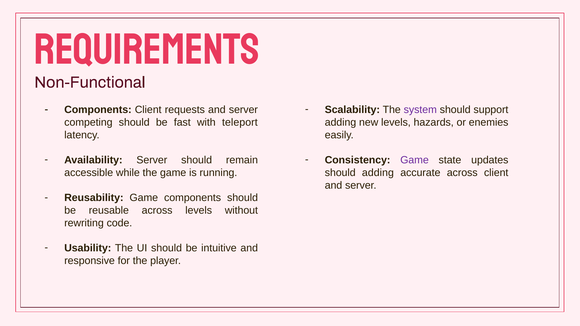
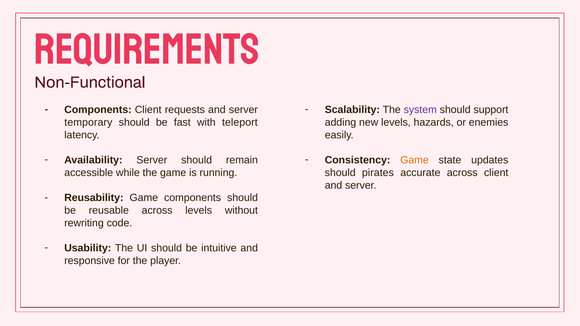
competing: competing -> temporary (88, 122)
Game colour: purple -> orange (415, 160)
should adding: adding -> pirates (378, 173)
